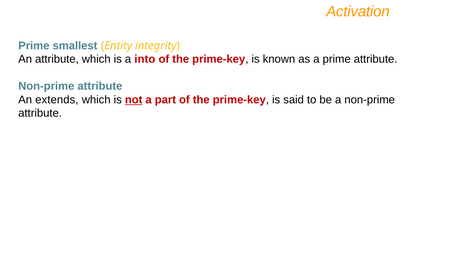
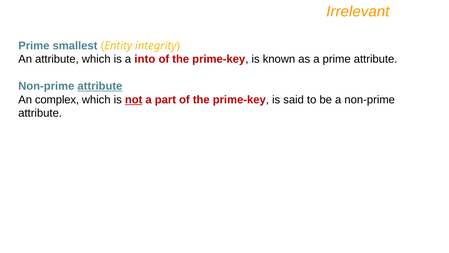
Activation: Activation -> Irrelevant (358, 12)
attribute underline: none -> present (100, 86)
extends: extends -> complex (57, 100)
